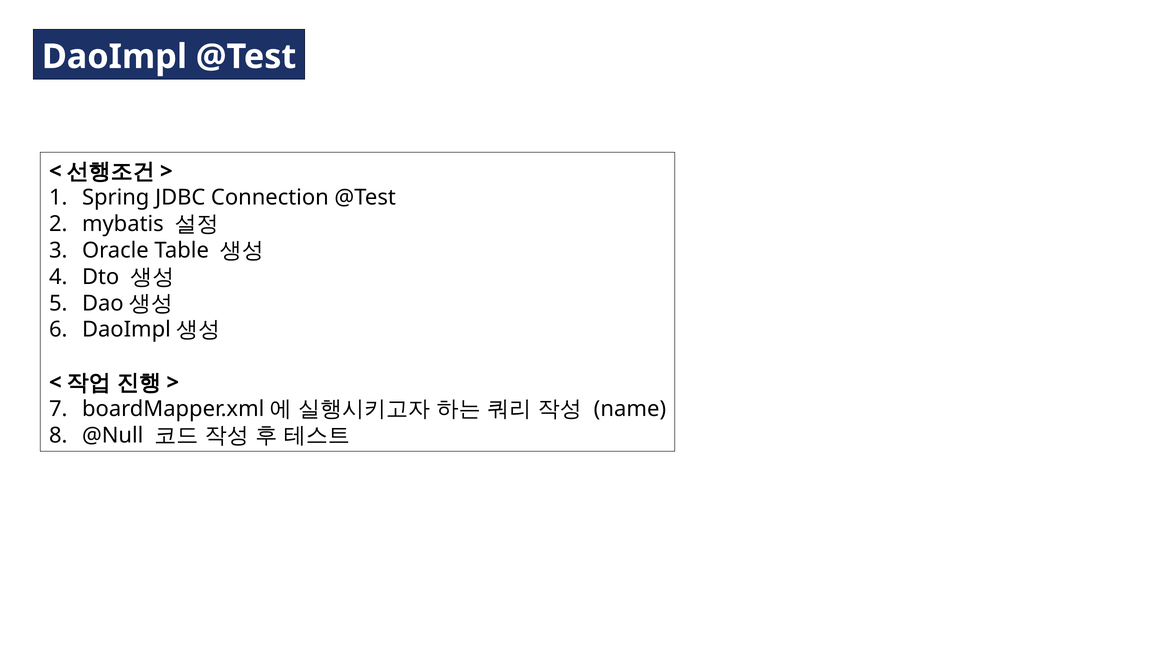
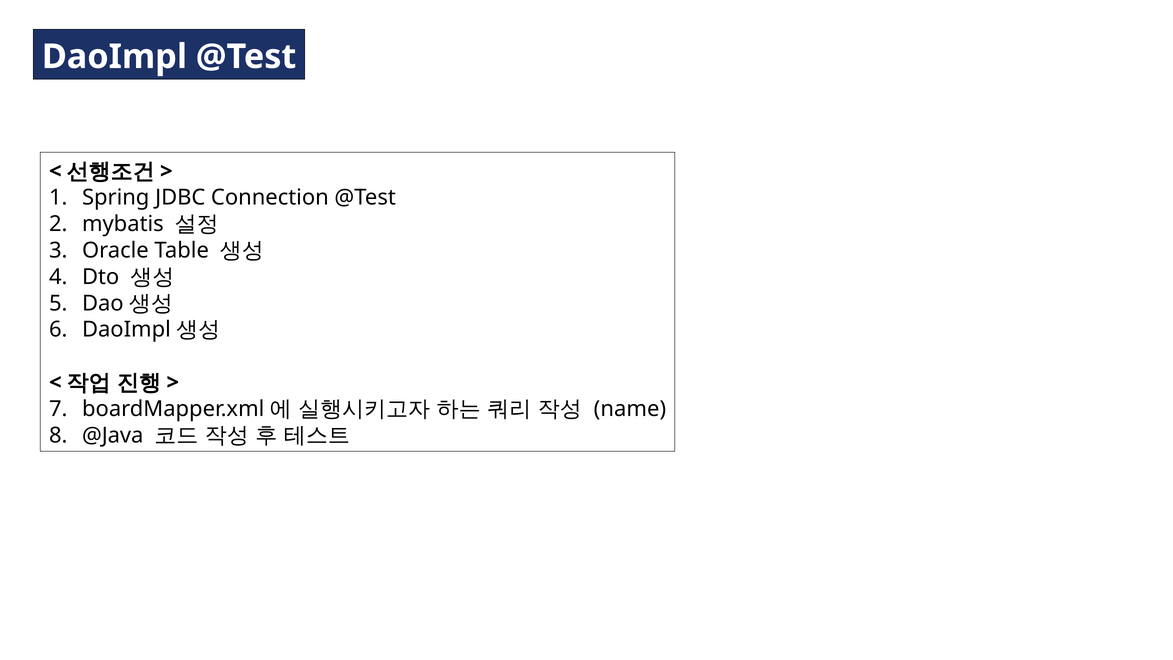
@Null: @Null -> @Java (113, 435)
